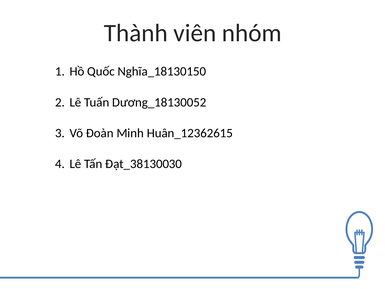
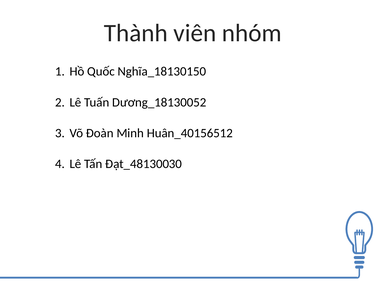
Huân_12362615: Huân_12362615 -> Huân_40156512 (190, 133)
Đạt_38130030: Đạt_38130030 -> Đạt_48130030 (144, 164)
